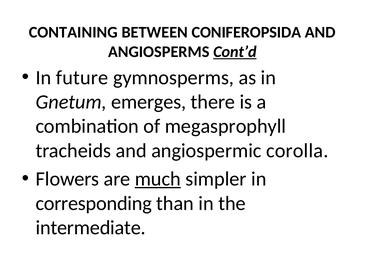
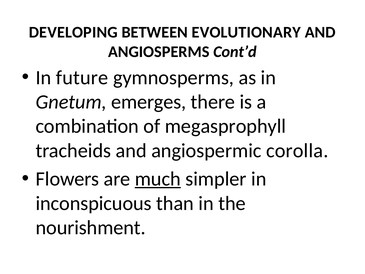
CONTAINING: CONTAINING -> DEVELOPING (73, 32)
CONIFEROPSIDA: CONIFEROPSIDA -> EVOLUTIONARY (246, 32)
Cont’d underline: present -> none (235, 52)
corresponding: corresponding -> inconspicuous (94, 203)
intermediate: intermediate -> nourishment (91, 227)
